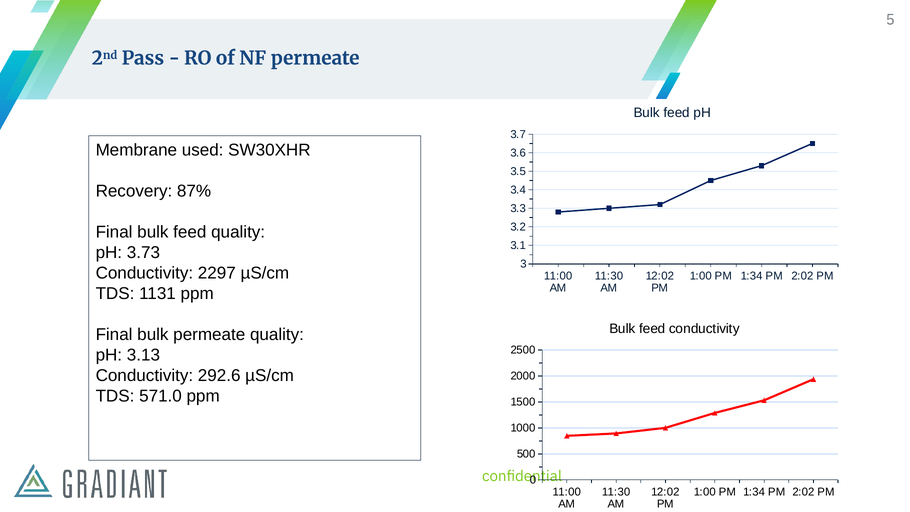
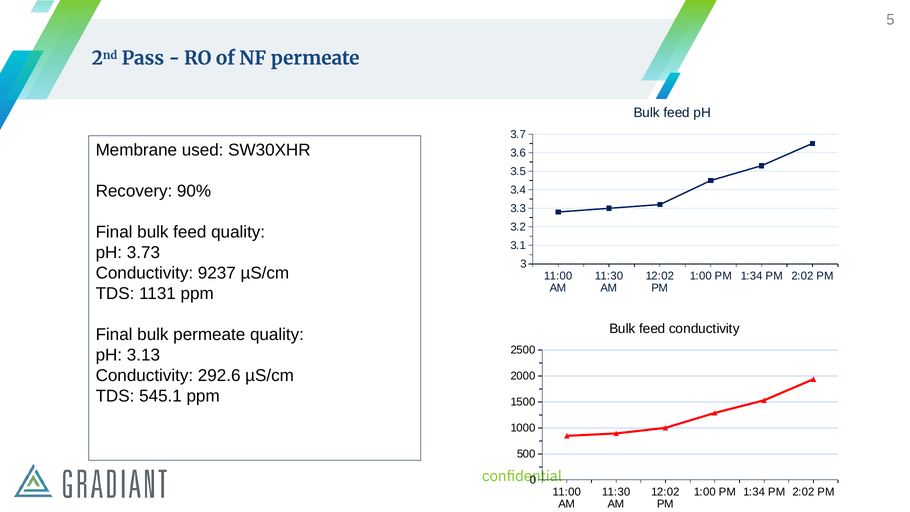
87%: 87% -> 90% (194, 191)
2297: 2297 -> 9237 (217, 273)
571.0: 571.0 -> 545.1 (160, 396)
